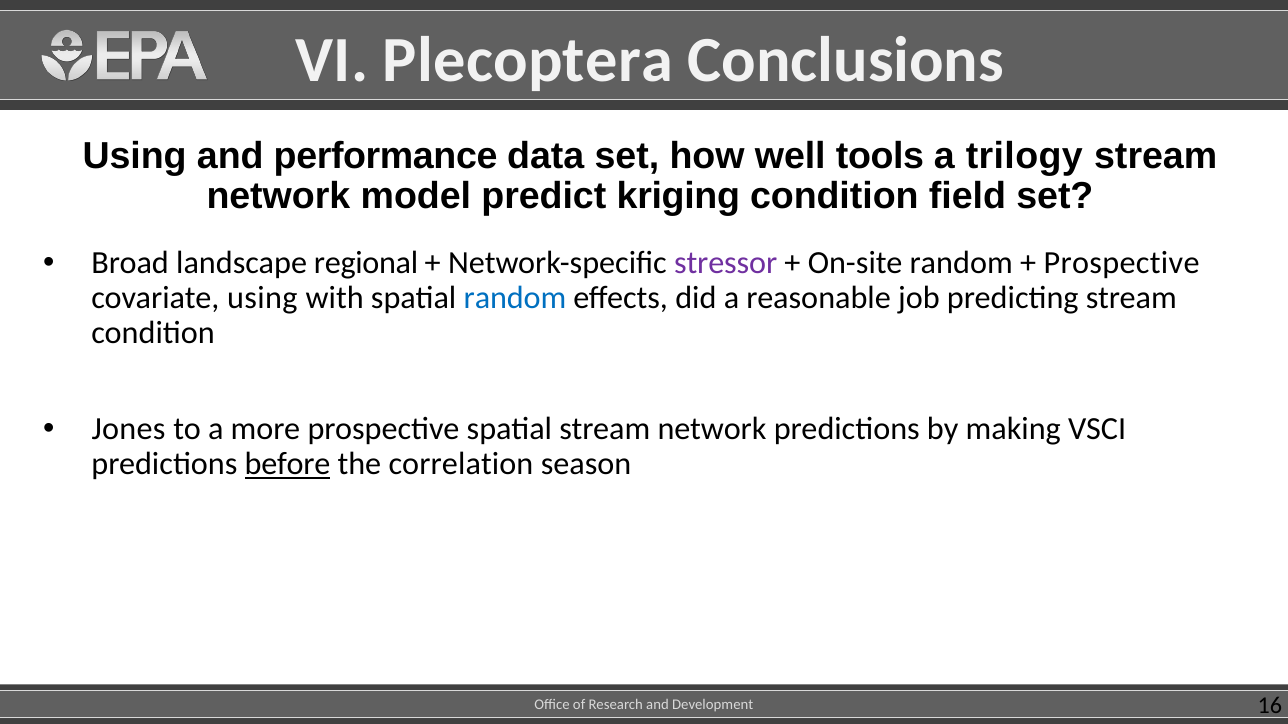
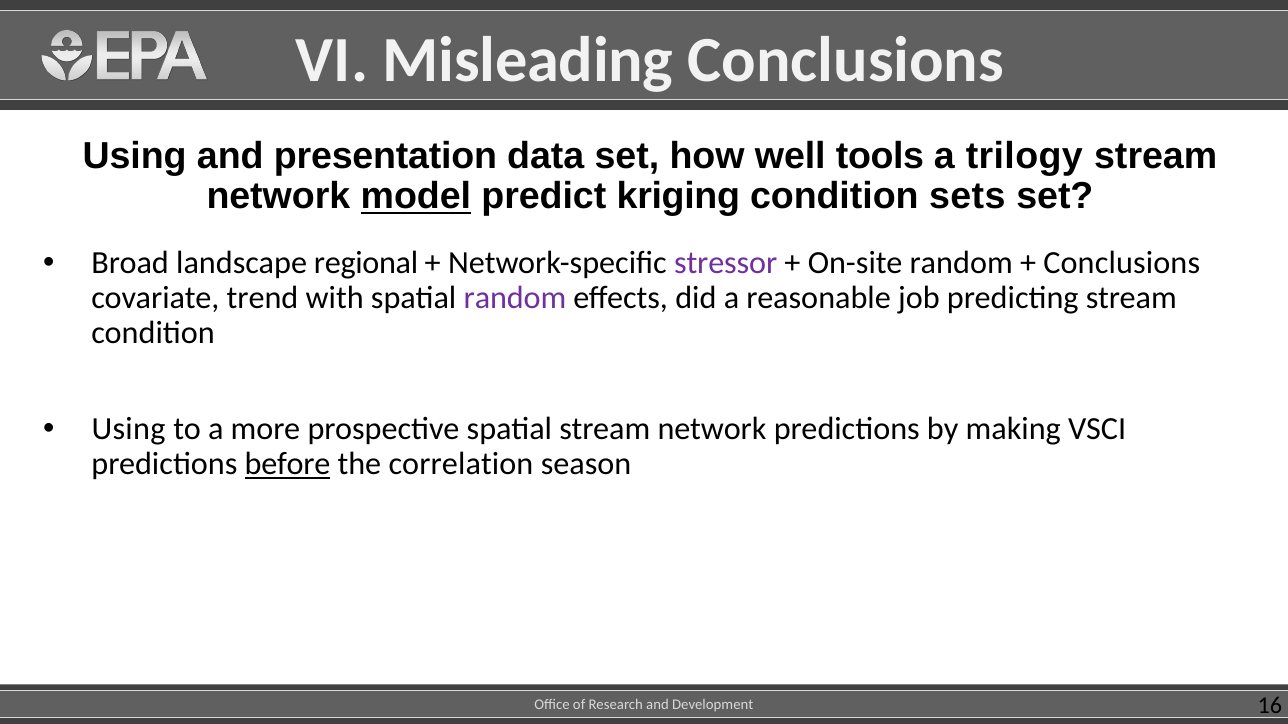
Plecoptera: Plecoptera -> Misleading (528, 60)
performance: performance -> presentation (385, 156)
model underline: none -> present (416, 197)
field: field -> sets (967, 197)
Prospective: Prospective -> Conclusions (1122, 263)
covariate using: using -> trend (262, 298)
random colour: blue -> purple (515, 298)
Jones: Jones -> Using (129, 429)
